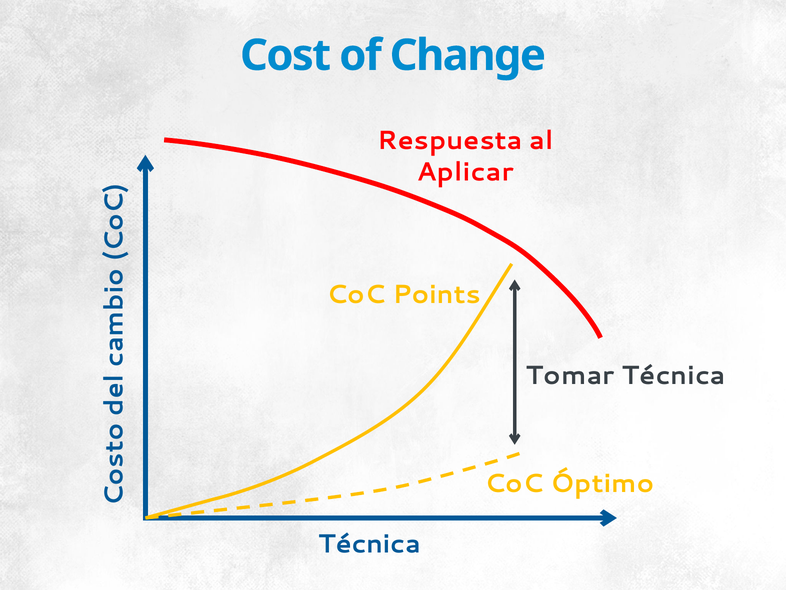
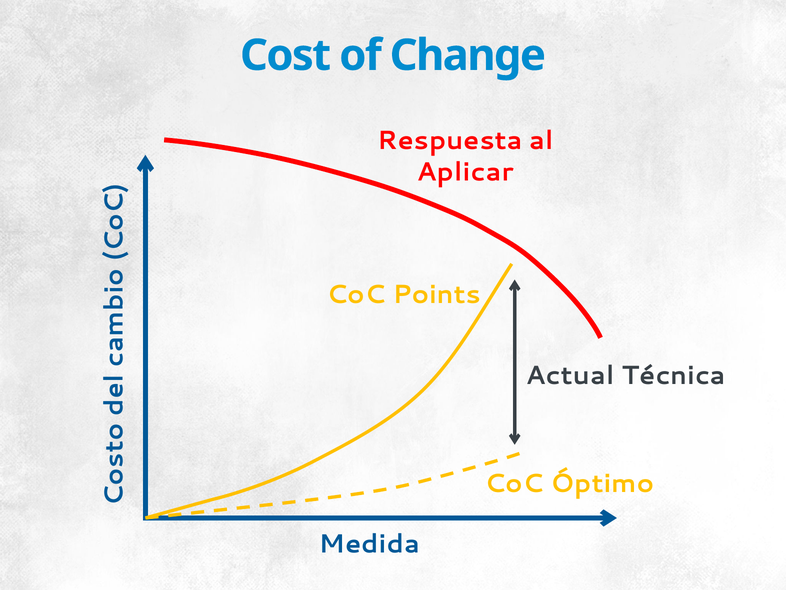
Tomar: Tomar -> Actual (570, 375)
Técnica: Técnica -> Medida (369, 544)
